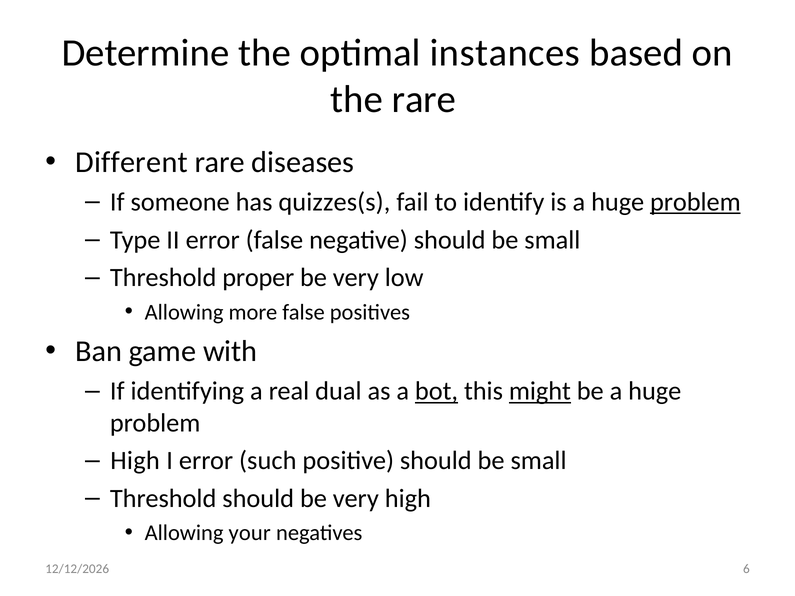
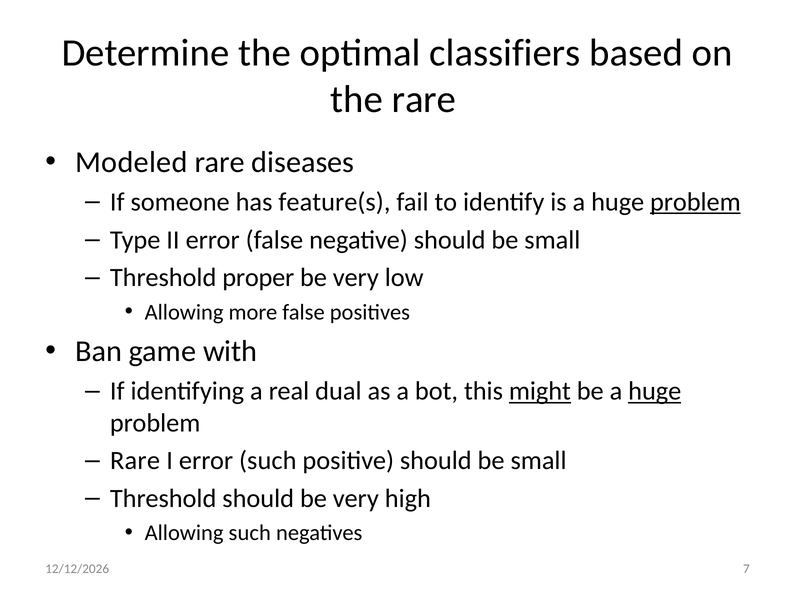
instances: instances -> classifiers (505, 53)
Different: Different -> Modeled (131, 162)
quizzes(s: quizzes(s -> feature(s (334, 202)
bot underline: present -> none (436, 391)
huge underline: none -> present (655, 391)
High: High -> Rare (135, 461)
Allowing your: your -> such (250, 533)
6: 6 -> 7 (746, 569)
